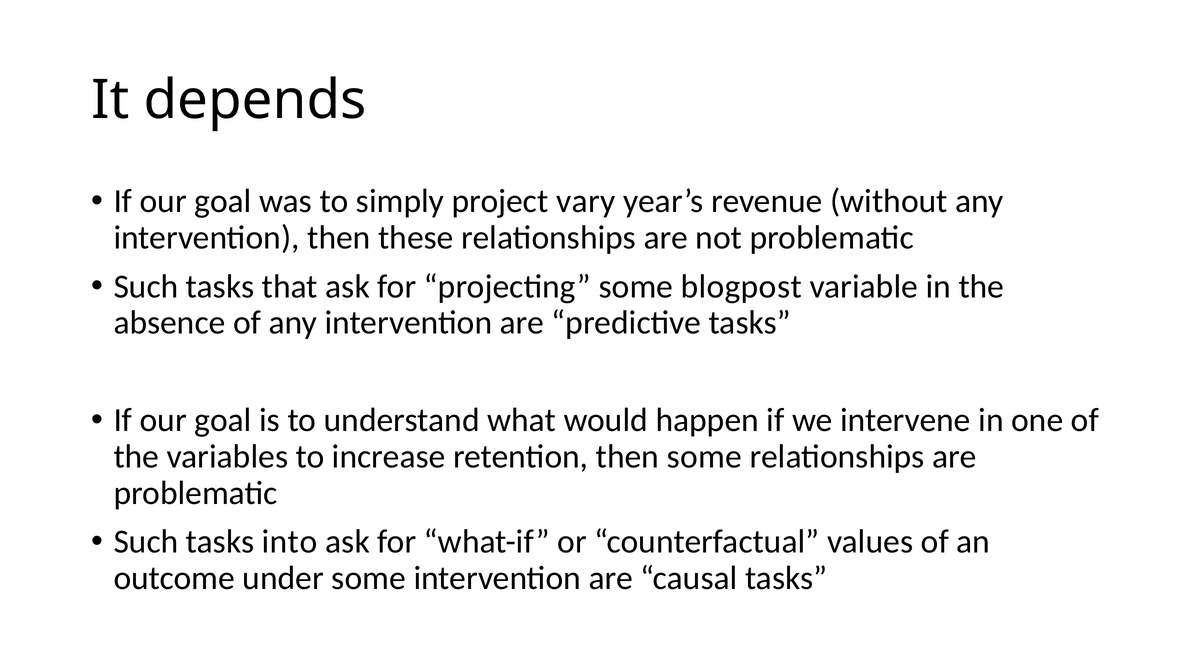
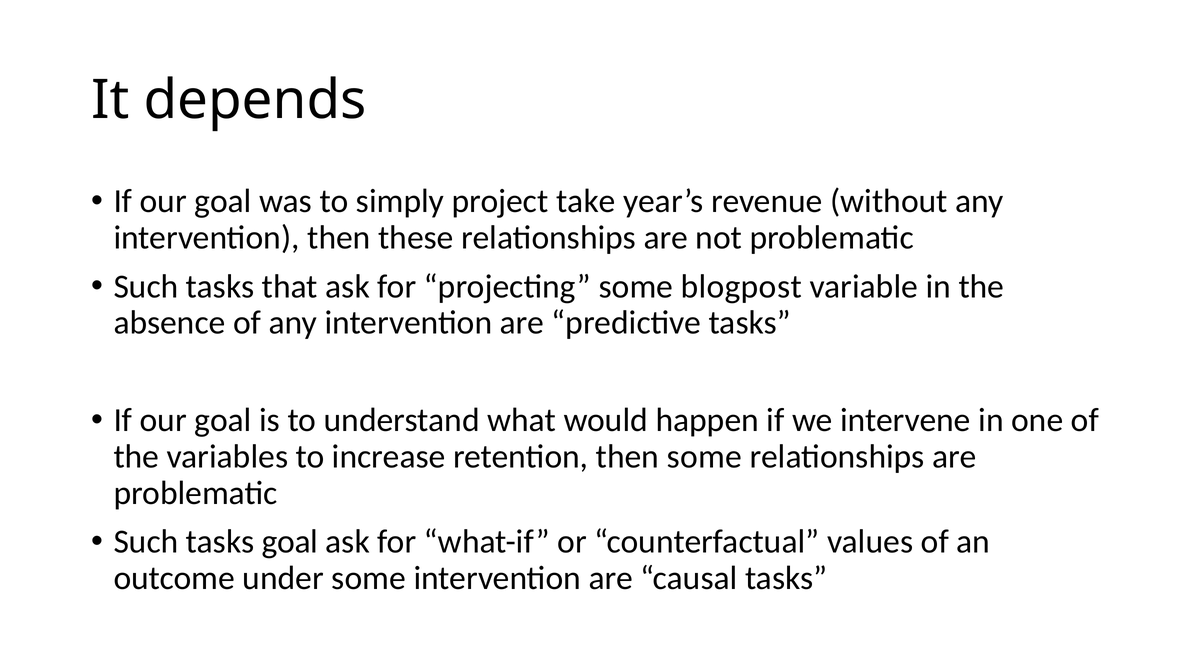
vary: vary -> take (586, 201)
tasks into: into -> goal (290, 542)
